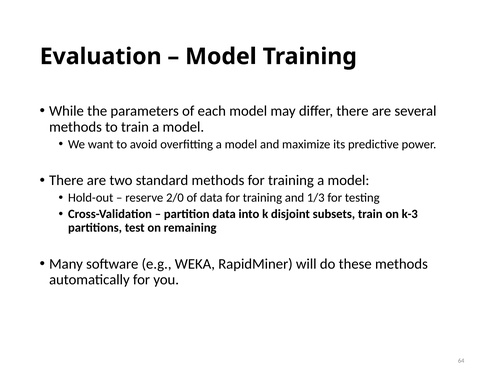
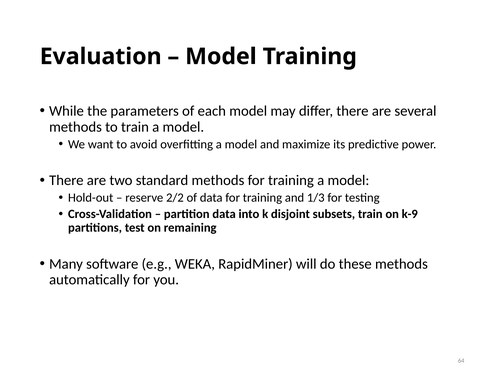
2/0: 2/0 -> 2/2 (175, 198)
k-3: k-3 -> k-9 (410, 214)
